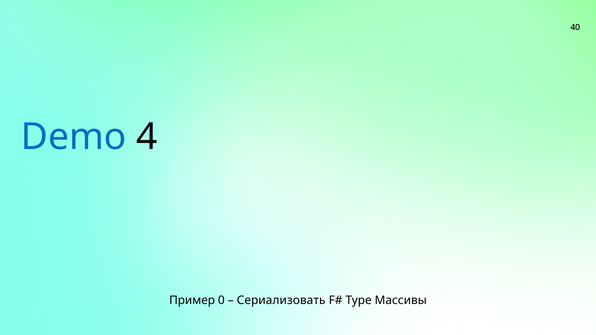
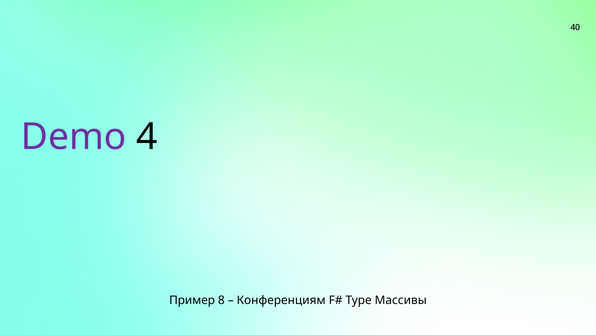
Demo colour: blue -> purple (74, 137)
0: 0 -> 8 (221, 301)
Сериализовать: Сериализовать -> Конференциям (281, 301)
